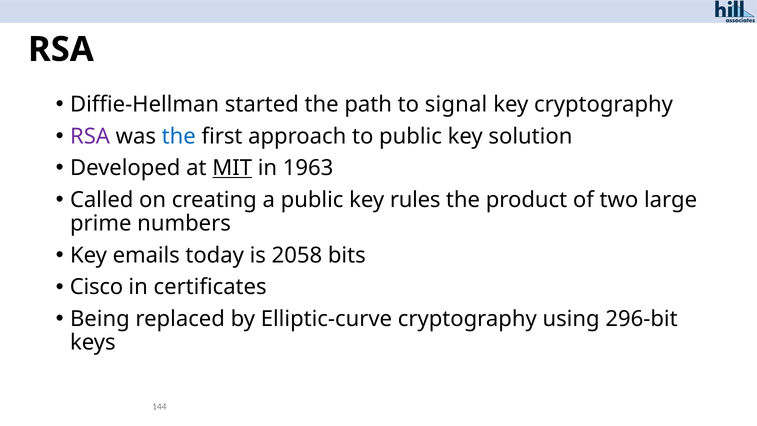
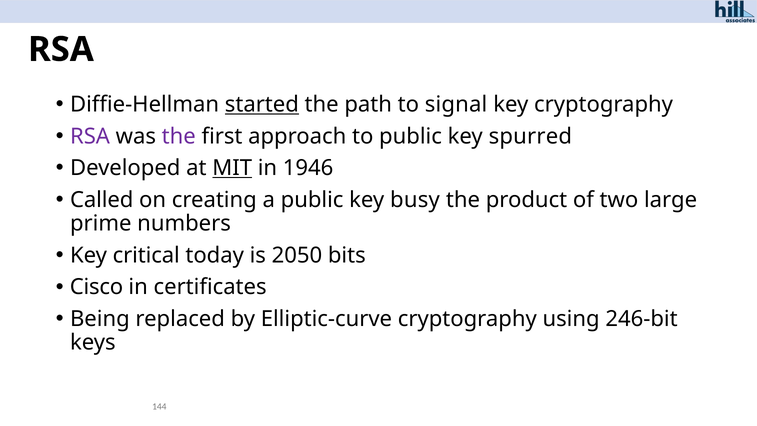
started underline: none -> present (262, 104)
the colour: blue -> purple (179, 136)
solution: solution -> spurred (530, 136)
1963: 1963 -> 1946 (308, 168)
rules: rules -> busy (415, 200)
emails: emails -> critical (146, 255)
2058: 2058 -> 2050 (297, 255)
296-bit: 296-bit -> 246-bit (642, 319)
